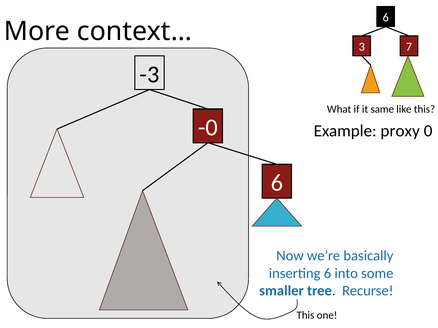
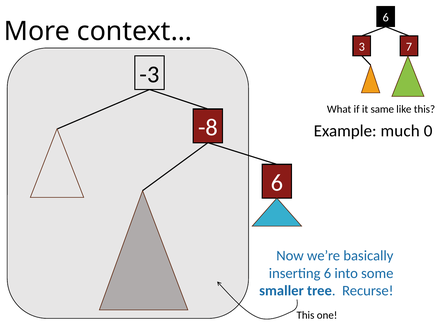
-0: -0 -> -8 (208, 128)
proxy: proxy -> much (400, 131)
